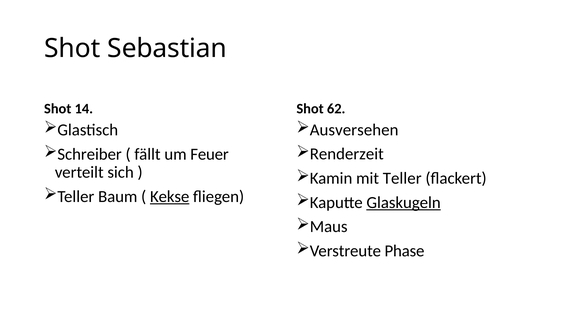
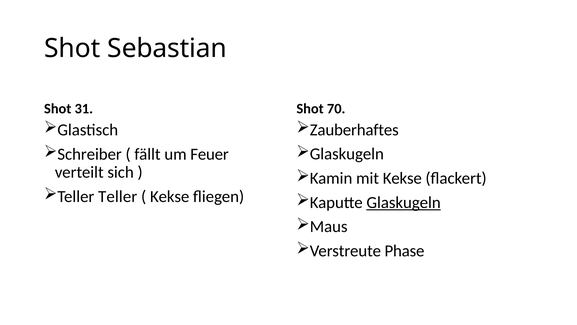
14: 14 -> 31 (84, 109)
62: 62 -> 70 (336, 109)
Ausversehen: Ausversehen -> Zauberhaftes (354, 130)
Renderzeit: Renderzeit -> Glaskugeln (347, 154)
mit Teller: Teller -> Kekse (402, 178)
Teller Baum: Baum -> Teller (118, 196)
Kekse underline: present -> none (170, 196)
